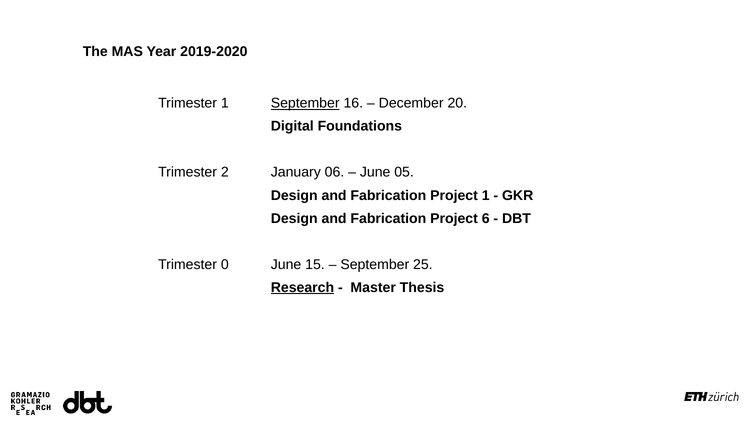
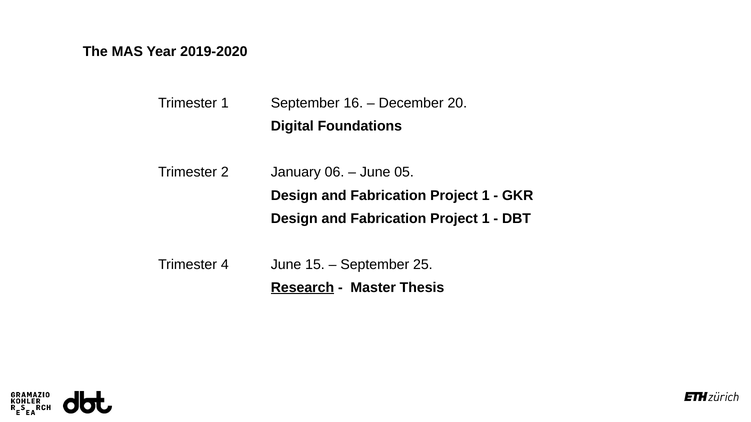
September underline: present -> none (305, 103)
6: 6 -> 1 (486, 219)
0: 0 -> 4 (225, 265)
